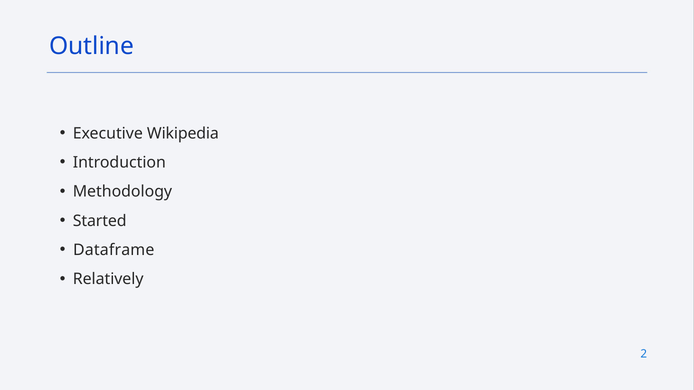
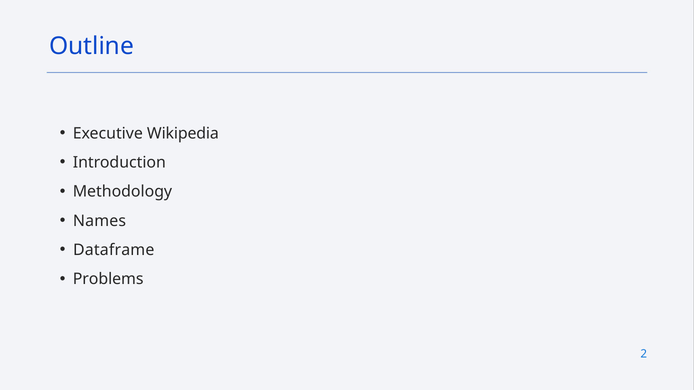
Started: Started -> Names (100, 221)
Relatively: Relatively -> Problems (108, 279)
